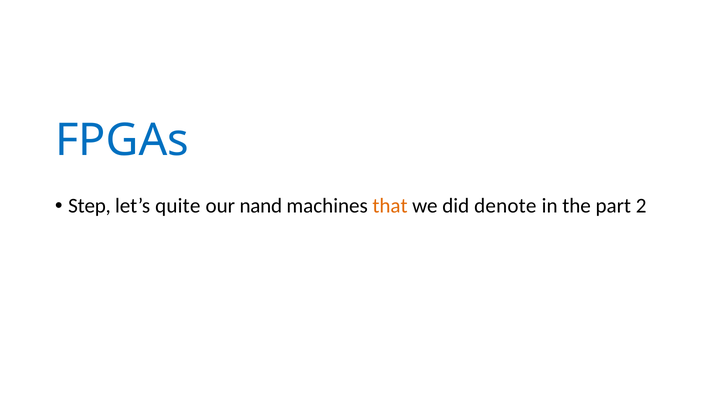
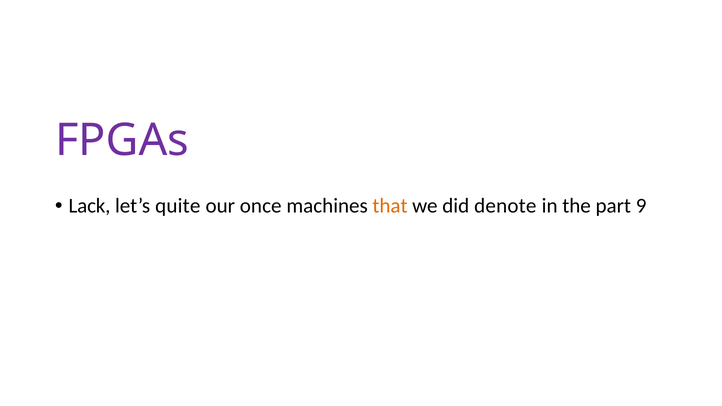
FPGAs colour: blue -> purple (122, 141)
Step: Step -> Lack (90, 206)
nand: nand -> once (261, 206)
2: 2 -> 9 (641, 206)
